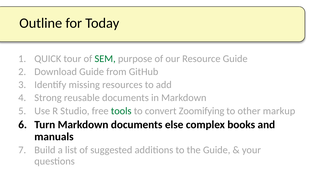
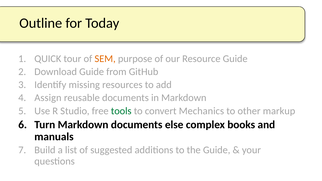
SEM colour: green -> orange (105, 59)
Strong: Strong -> Assign (48, 98)
Zoomifying: Zoomifying -> Mechanics (201, 111)
